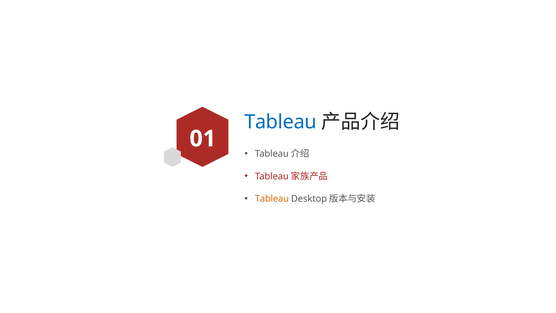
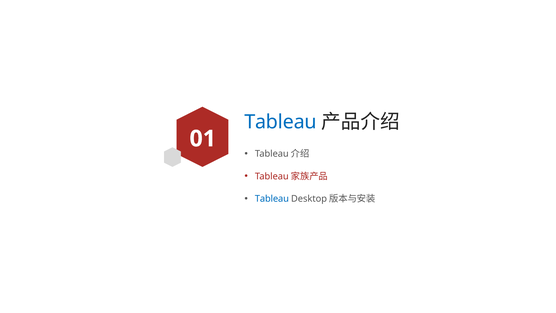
Tableau colour: orange -> blue (272, 199)
